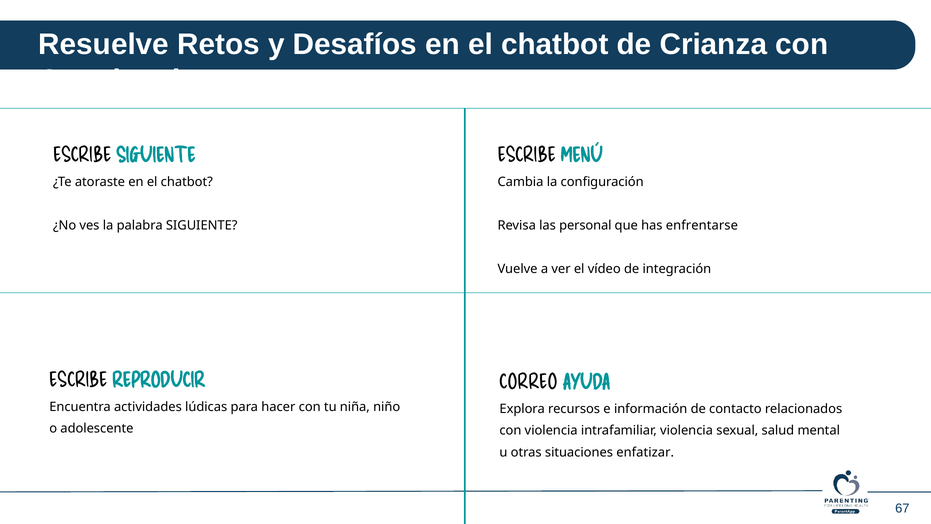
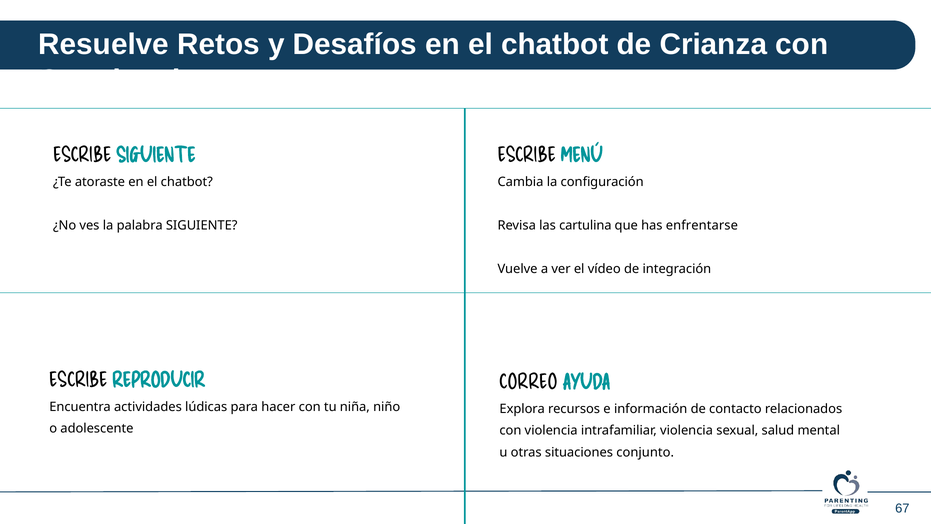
personal: personal -> cartulina (585, 225)
enfatizar: enfatizar -> conjunto (645, 452)
